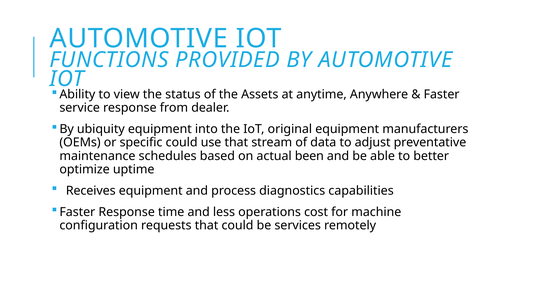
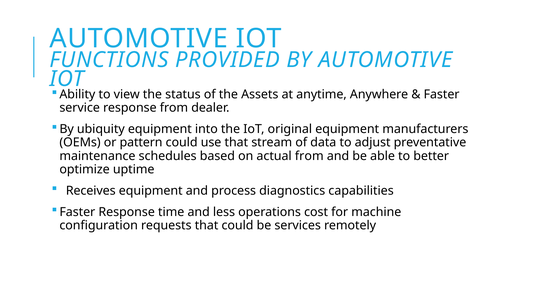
specific: specific -> pattern (141, 142)
actual been: been -> from (309, 156)
